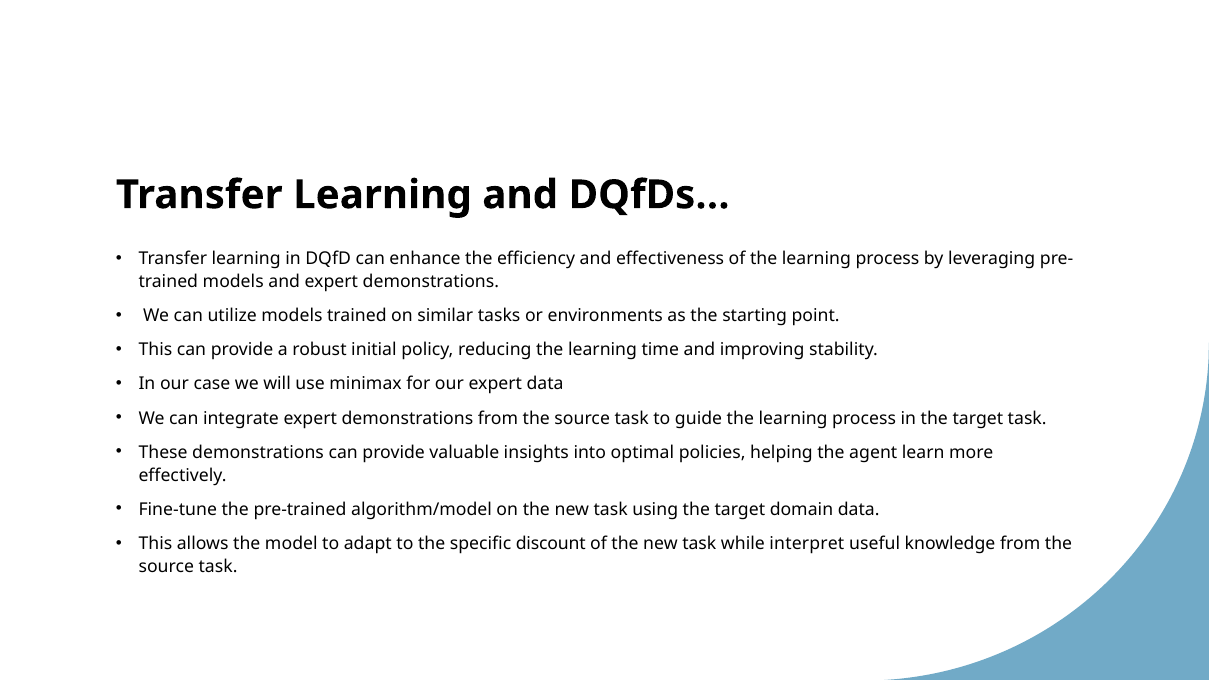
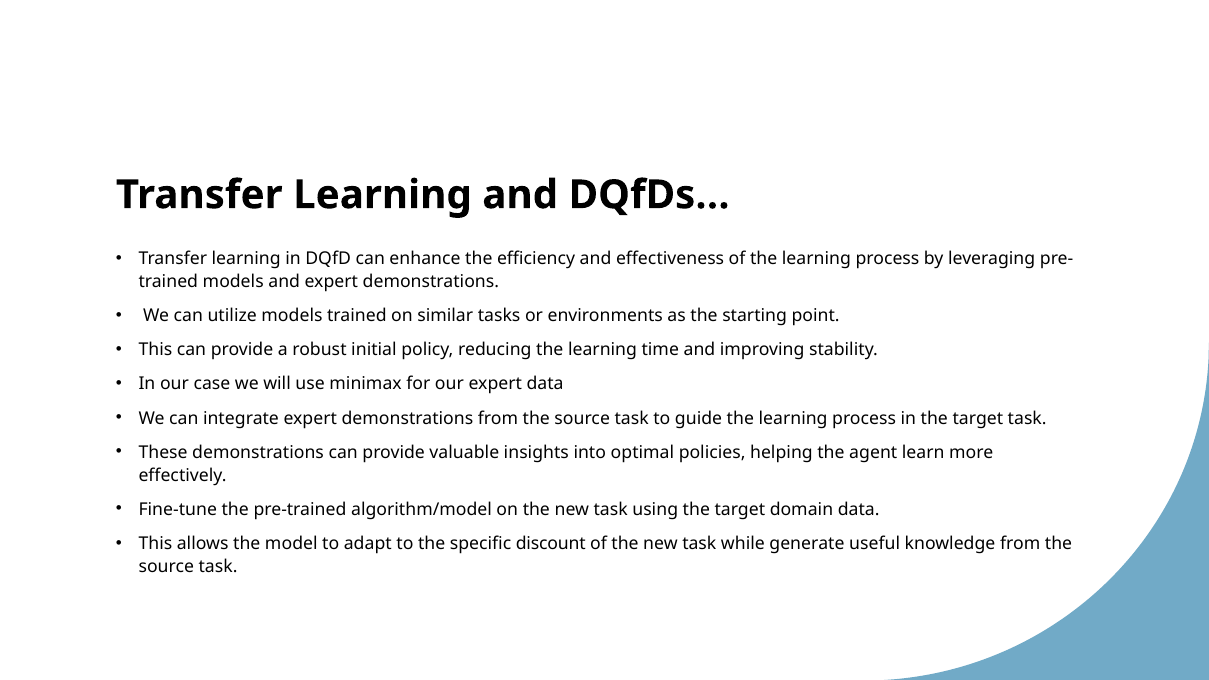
interpret: interpret -> generate (807, 544)
